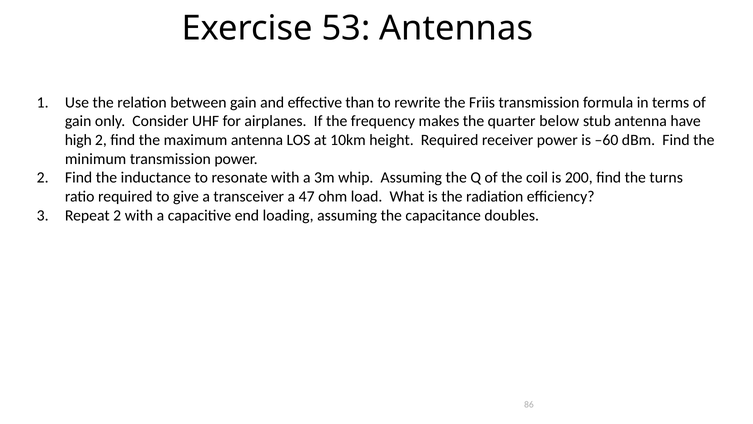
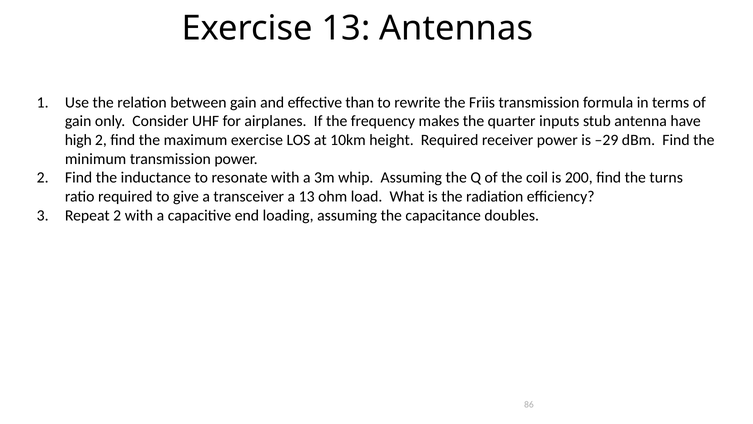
Exercise 53: 53 -> 13 (346, 28)
below: below -> inputs (559, 121)
maximum antenna: antenna -> exercise (257, 140)
–60: –60 -> –29 (606, 140)
a 47: 47 -> 13 (307, 196)
